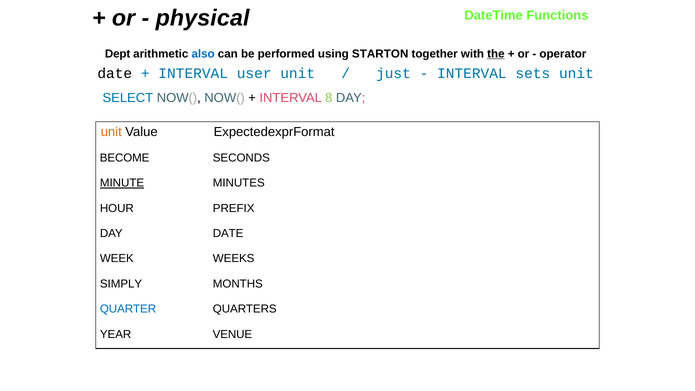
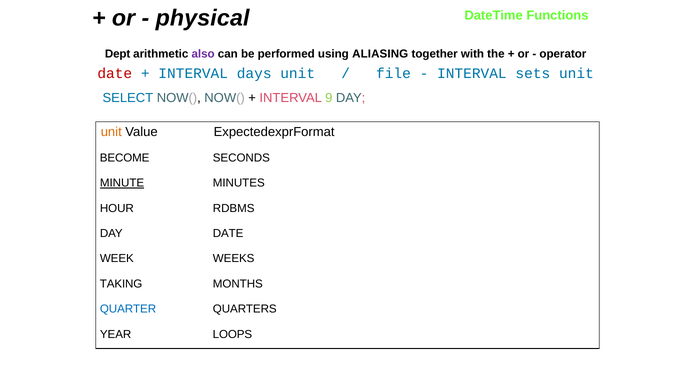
also colour: blue -> purple (203, 54)
STARTON: STARTON -> ALIASING (380, 54)
the underline: present -> none (496, 54)
date colour: black -> red (115, 73)
user: user -> days (254, 73)
just: just -> file (393, 73)
8: 8 -> 9 (329, 98)
PREFIX: PREFIX -> RDBMS (234, 208)
SIMPLY: SIMPLY -> TAKING (121, 284)
VENUE: VENUE -> LOOPS (232, 334)
